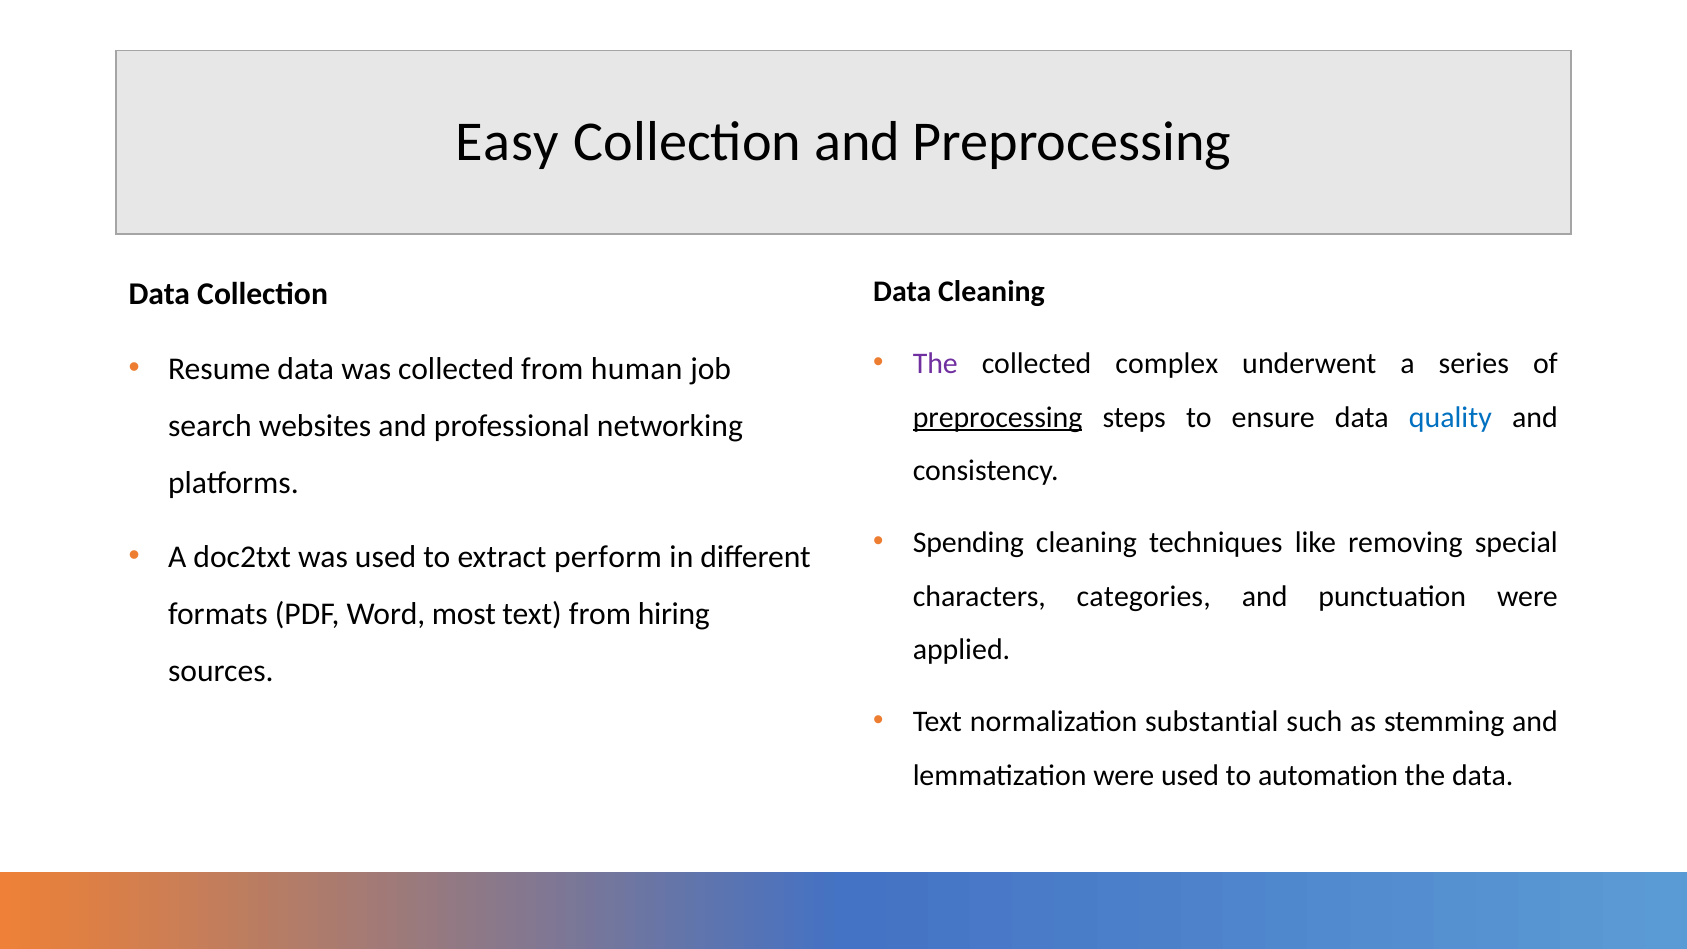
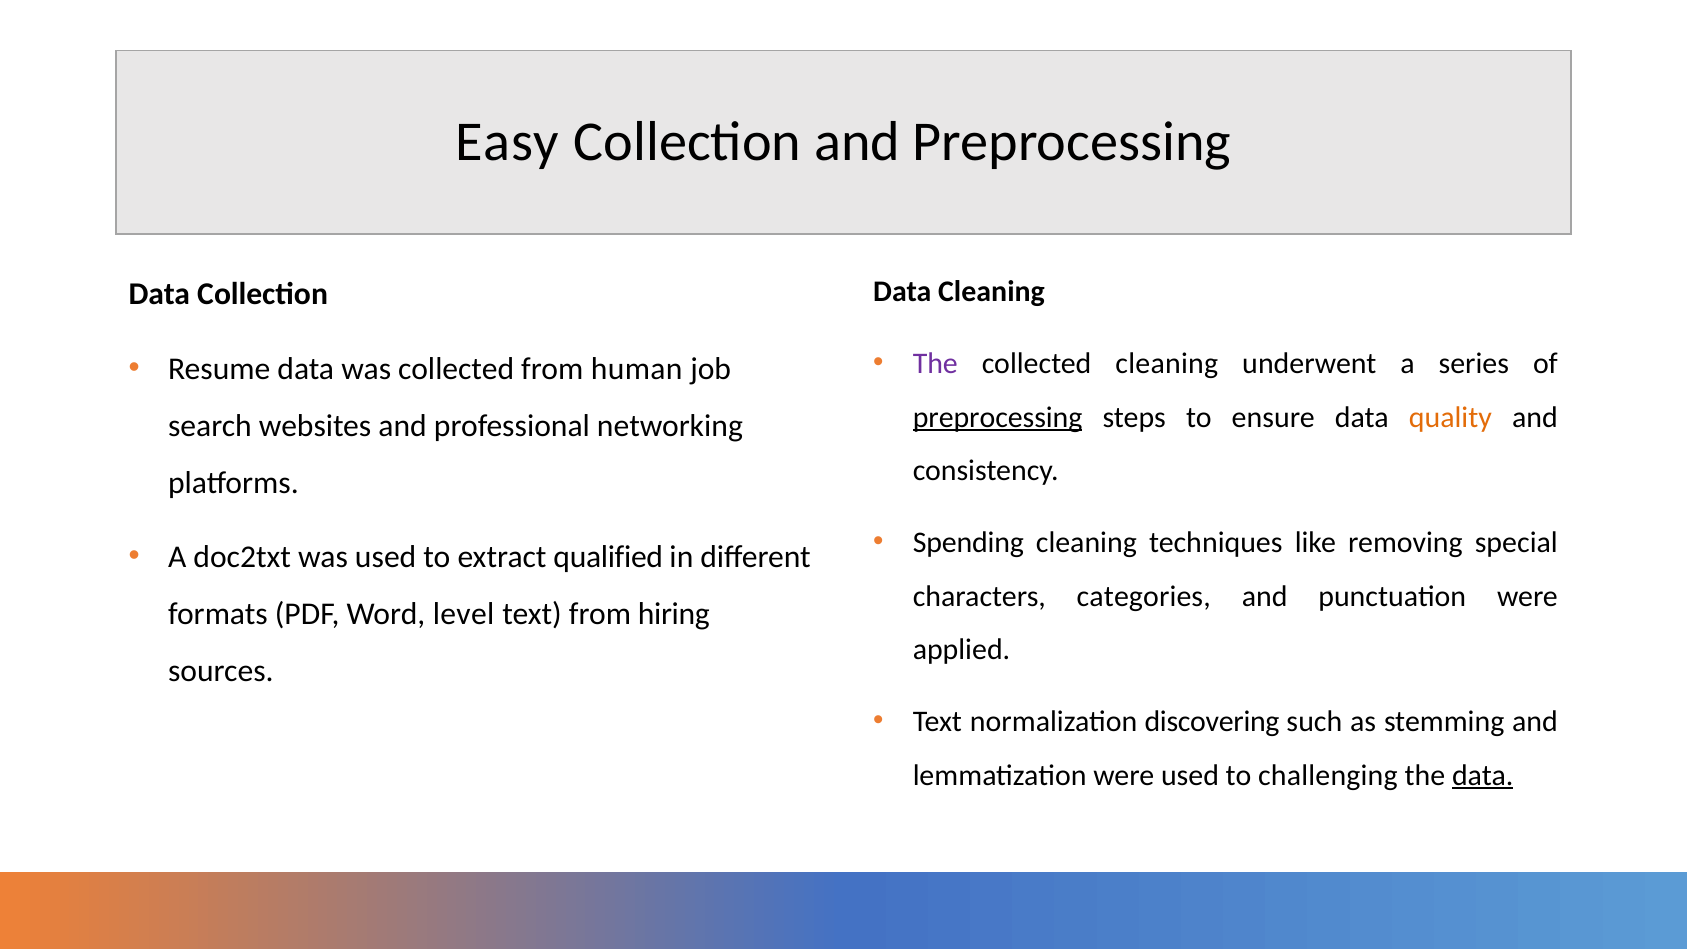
collected complex: complex -> cleaning (1167, 363)
quality colour: blue -> orange (1450, 417)
perform: perform -> qualified (608, 557)
most: most -> level (464, 614)
substantial: substantial -> discovering (1212, 721)
automation: automation -> challenging (1328, 775)
data underline: none -> present (1483, 775)
